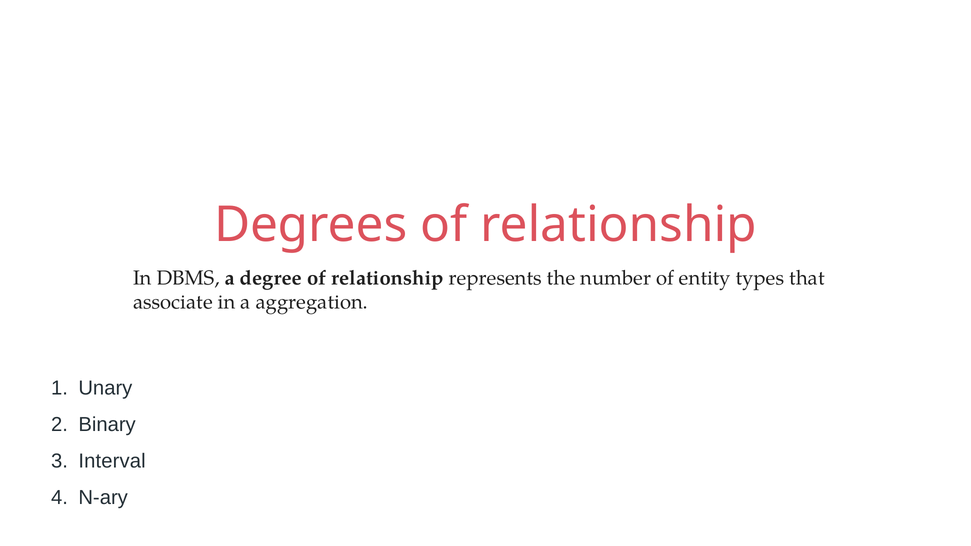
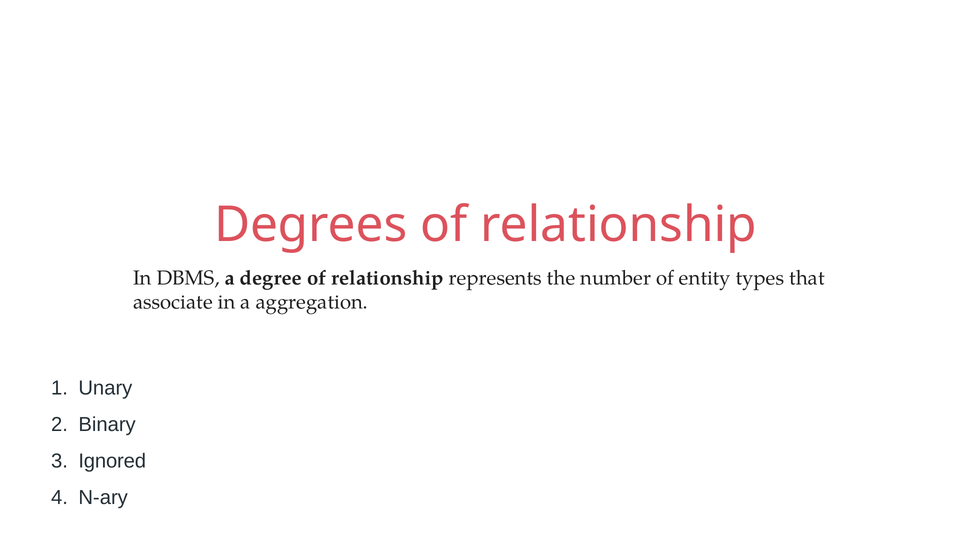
Interval: Interval -> Ignored (112, 461)
